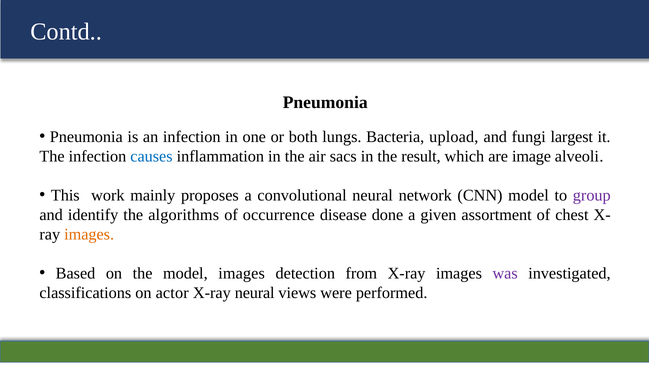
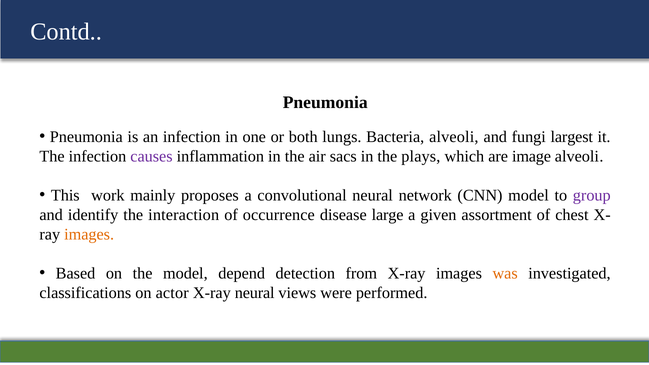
Bacteria upload: upload -> alveoli (454, 137)
causes colour: blue -> purple (151, 157)
result: result -> plays (421, 157)
algorithms: algorithms -> interaction (184, 215)
done: done -> large (388, 215)
model images: images -> depend (242, 273)
was colour: purple -> orange (505, 273)
